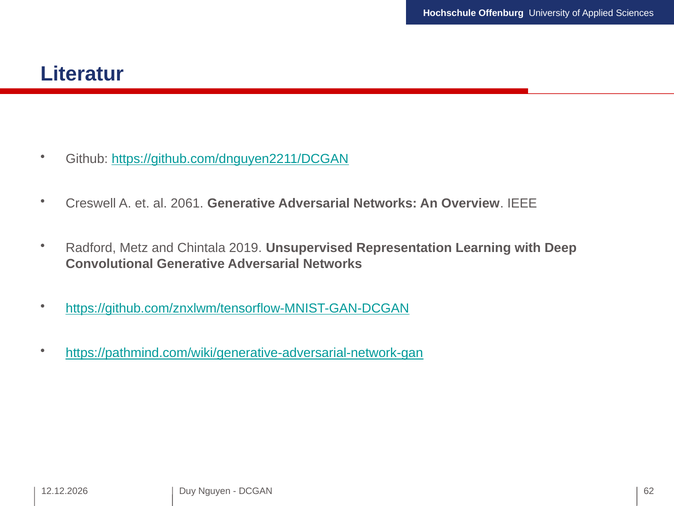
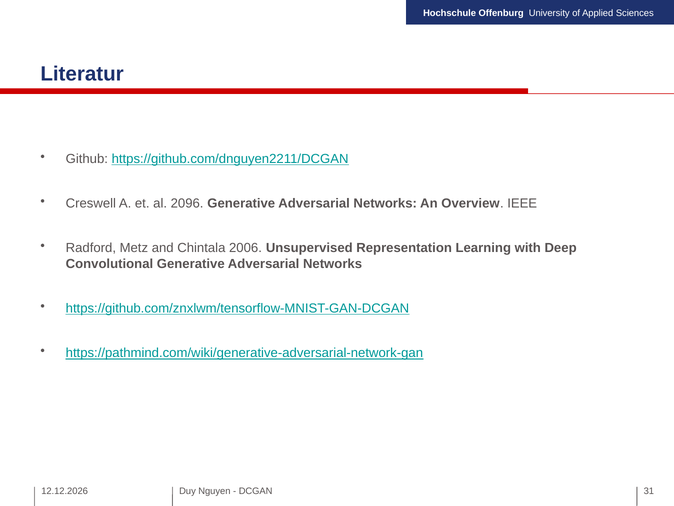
2061: 2061 -> 2096 (187, 203)
2019: 2019 -> 2006 (245, 248)
62: 62 -> 31 (649, 491)
